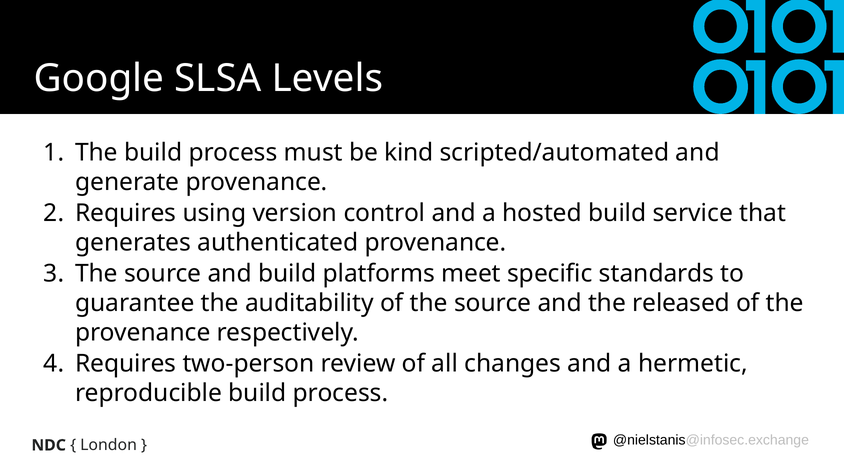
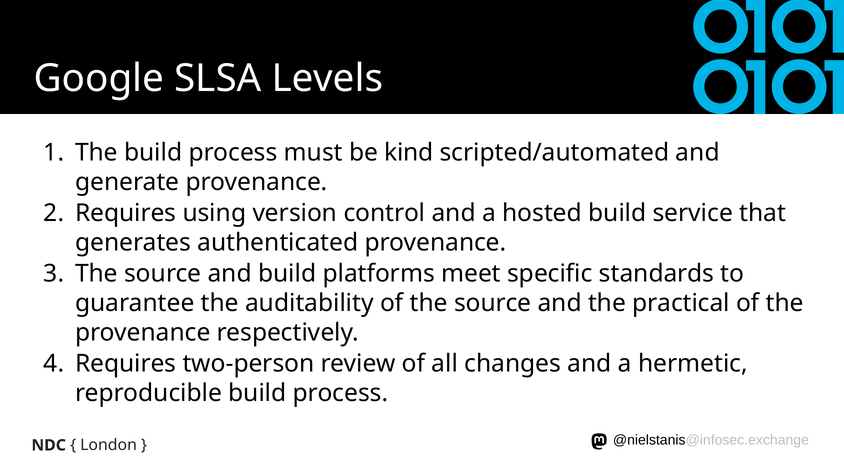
released: released -> practical (681, 303)
